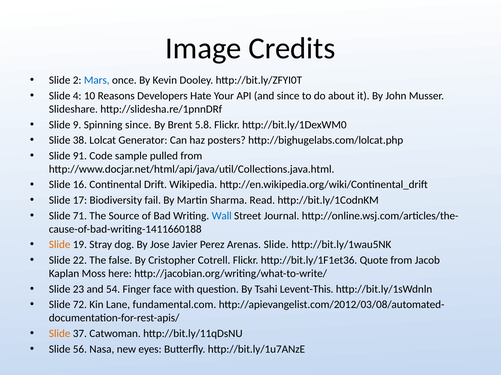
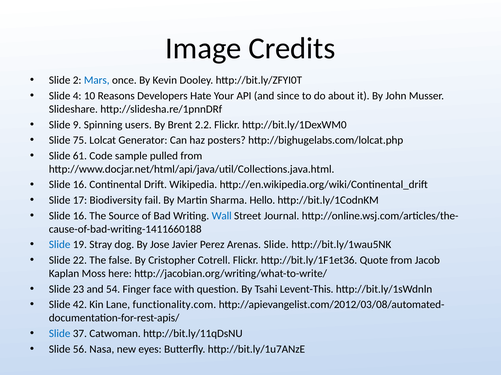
Spinning since: since -> users (138, 125)
5.8: 5.8 -> 2.2 (203, 125)
38: 38 -> 75 (80, 141)
91: 91 -> 61 (80, 156)
Read: Read -> Hello (262, 201)
71: 71 -> 16 (80, 216)
Slide colour: orange -> blue (60, 245)
72: 72 -> 42 (80, 305)
fundamental.com: fundamental.com -> functionality.com (174, 305)
Slide colour: orange -> blue (60, 334)
